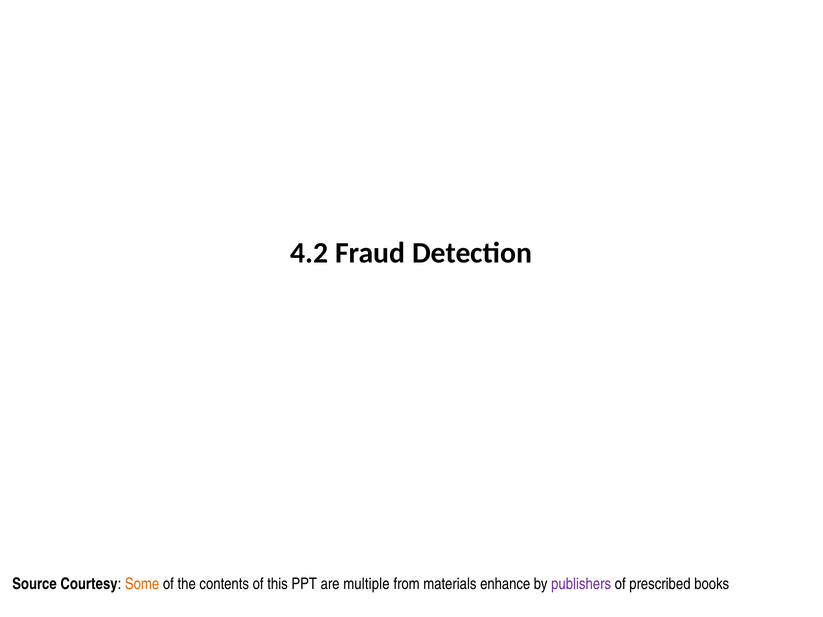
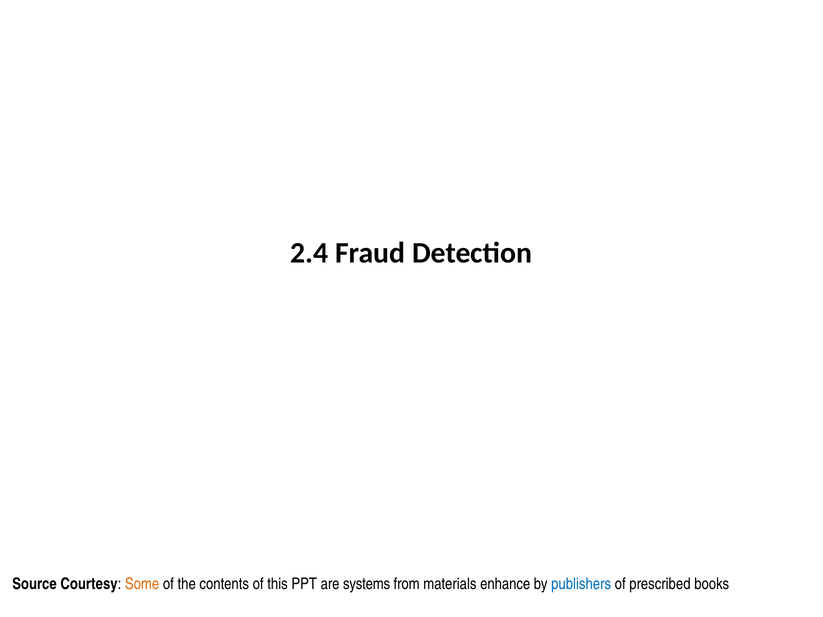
4.2: 4.2 -> 2.4 (309, 253)
multiple: multiple -> systems (367, 584)
publishers colour: purple -> blue (581, 584)
